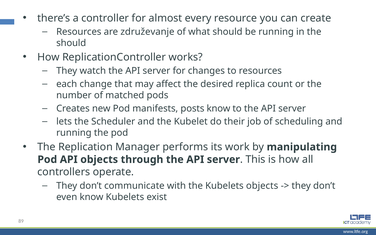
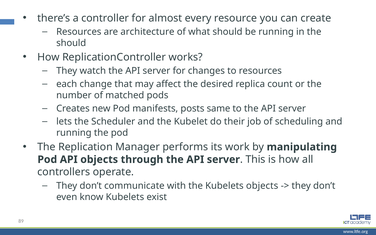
združevanje: združevanje -> architecture (147, 32)
posts know: know -> same (218, 108)
